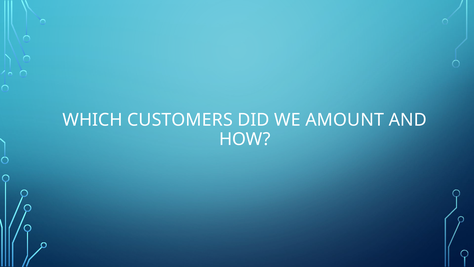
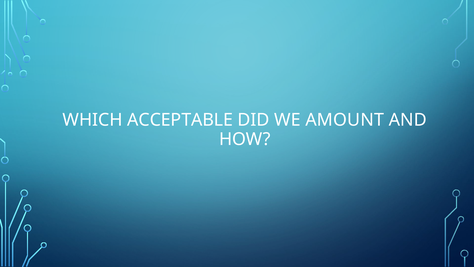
CUSTOMERS: CUSTOMERS -> ACCEPTABLE (180, 120)
